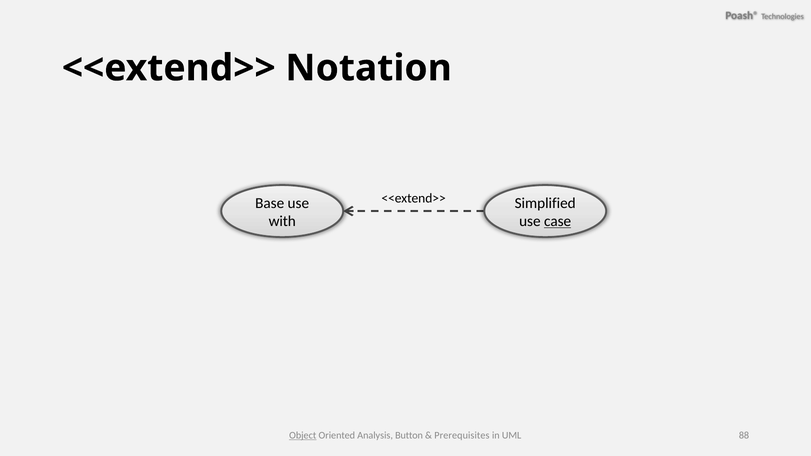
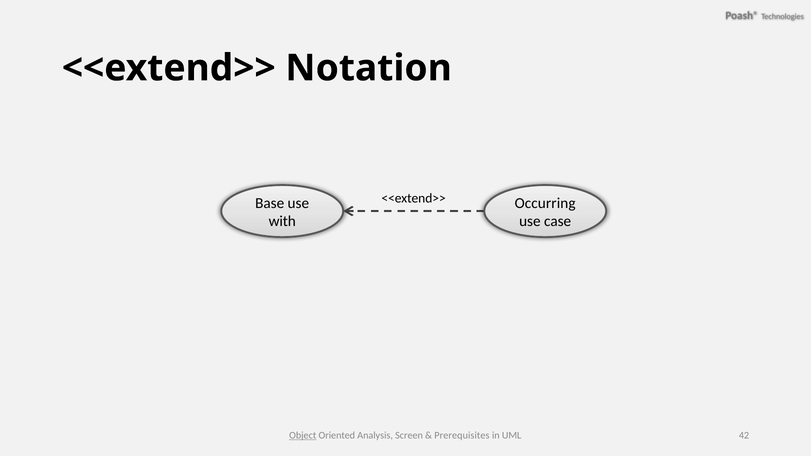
Simplified: Simplified -> Occurring (545, 203)
case underline: present -> none (558, 221)
Button: Button -> Screen (409, 436)
88: 88 -> 42 (744, 436)
